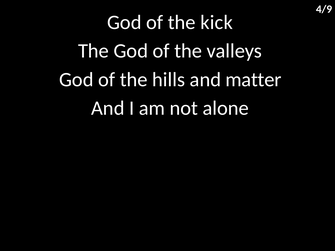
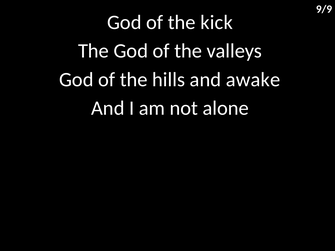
4/9: 4/9 -> 9/9 (324, 9)
matter: matter -> awake (253, 80)
